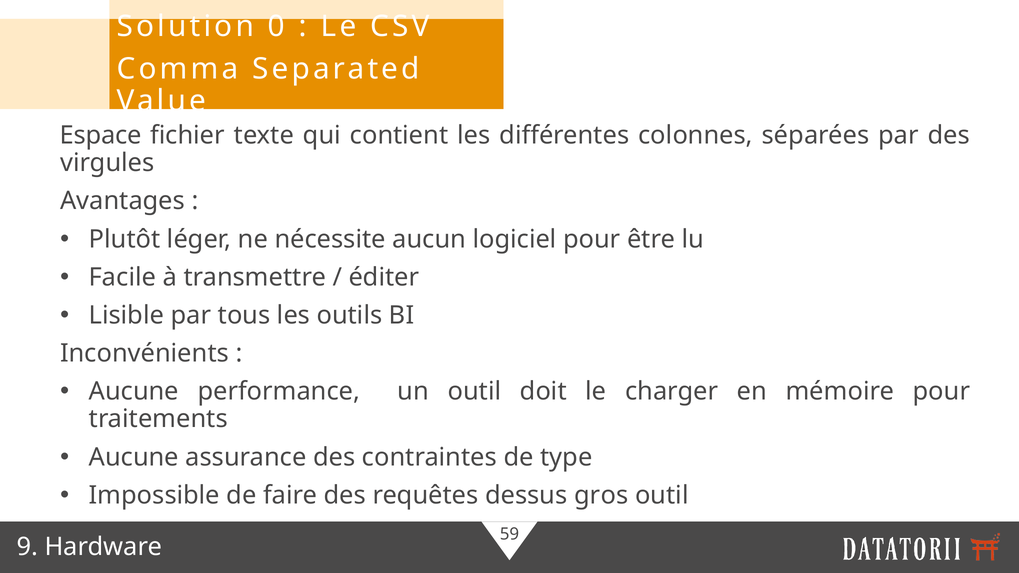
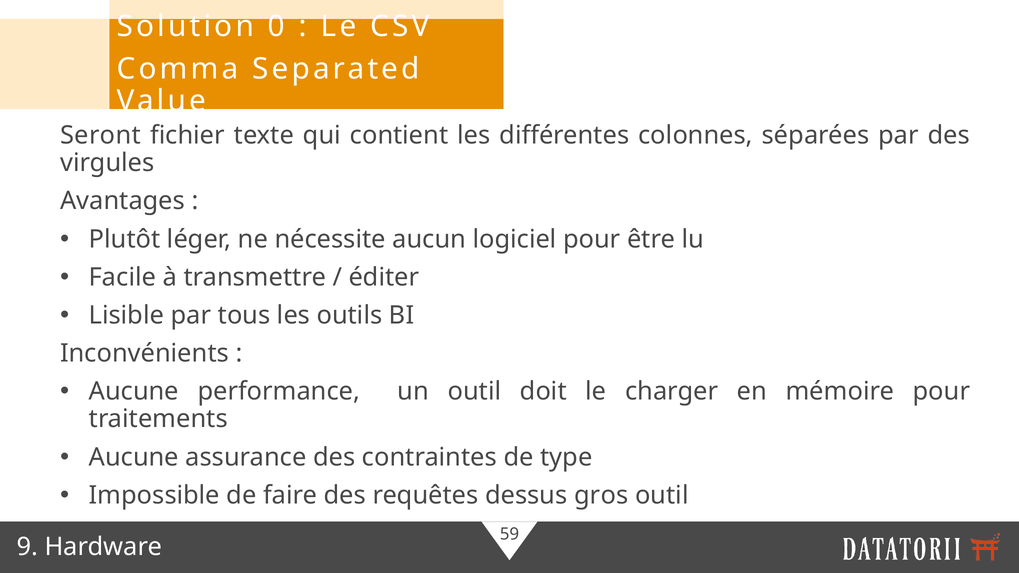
Espace: Espace -> Seront (101, 135)
